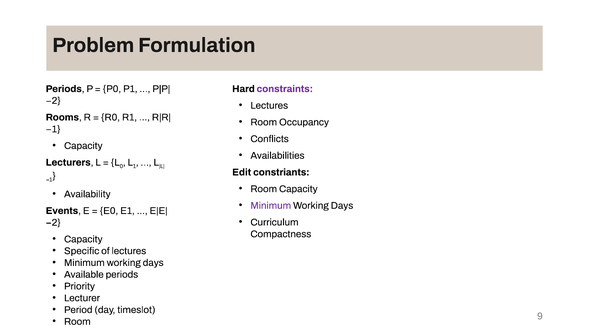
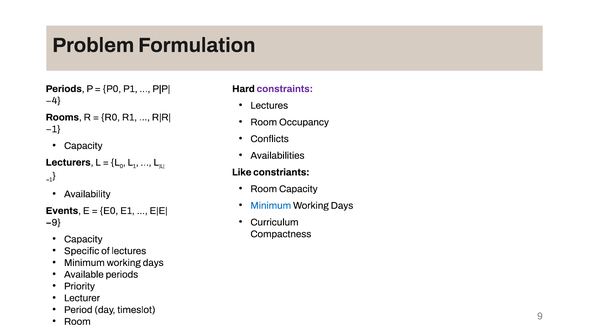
−2: −2 -> −4 (53, 101)
Edit: Edit -> Like (242, 172)
Minimum colour: purple -> blue (271, 206)
−2: −2 -> −9 (53, 223)
